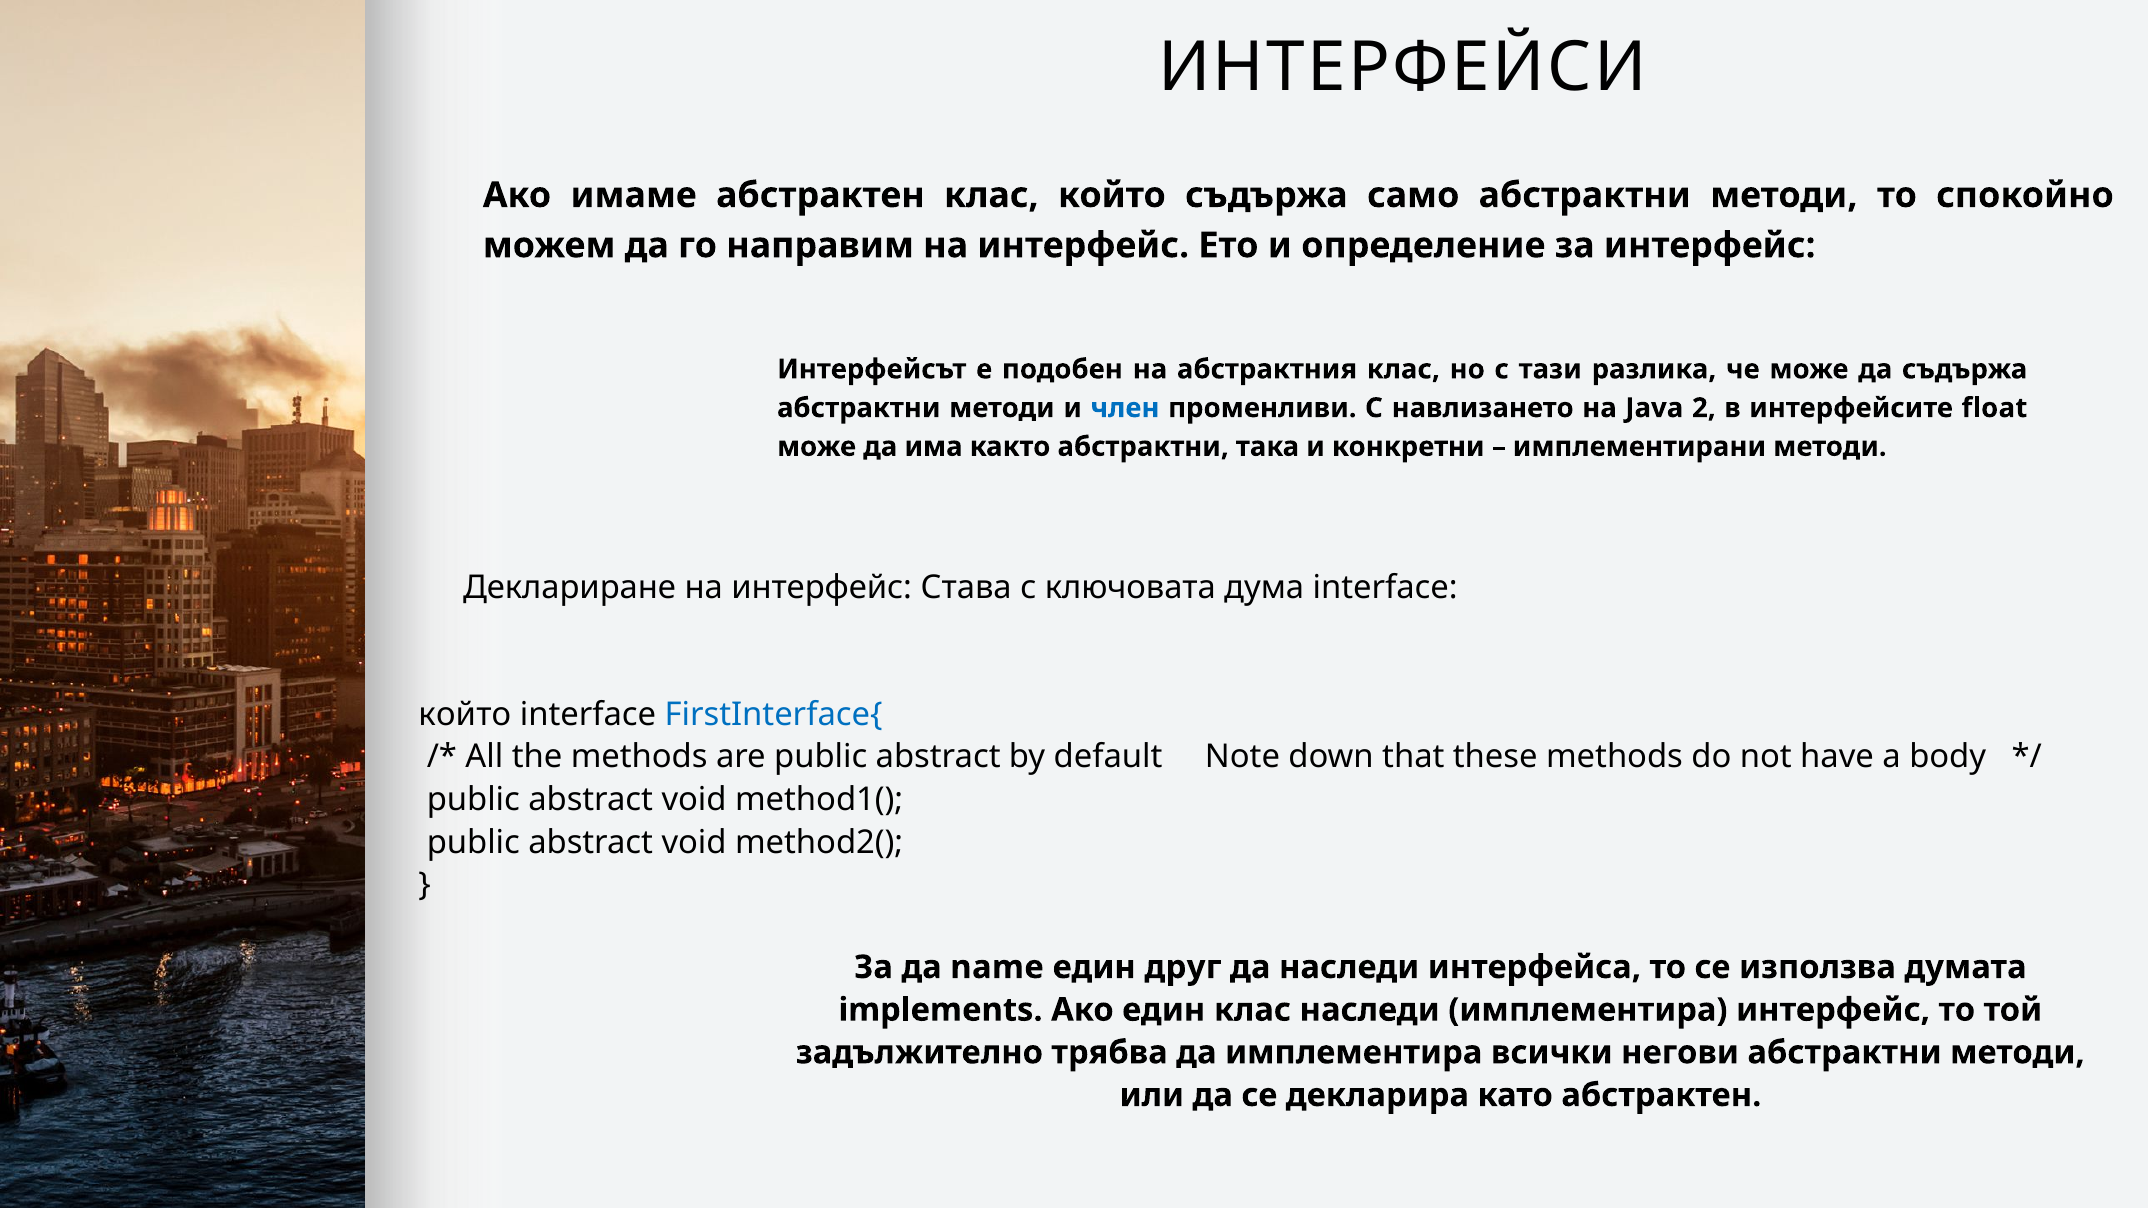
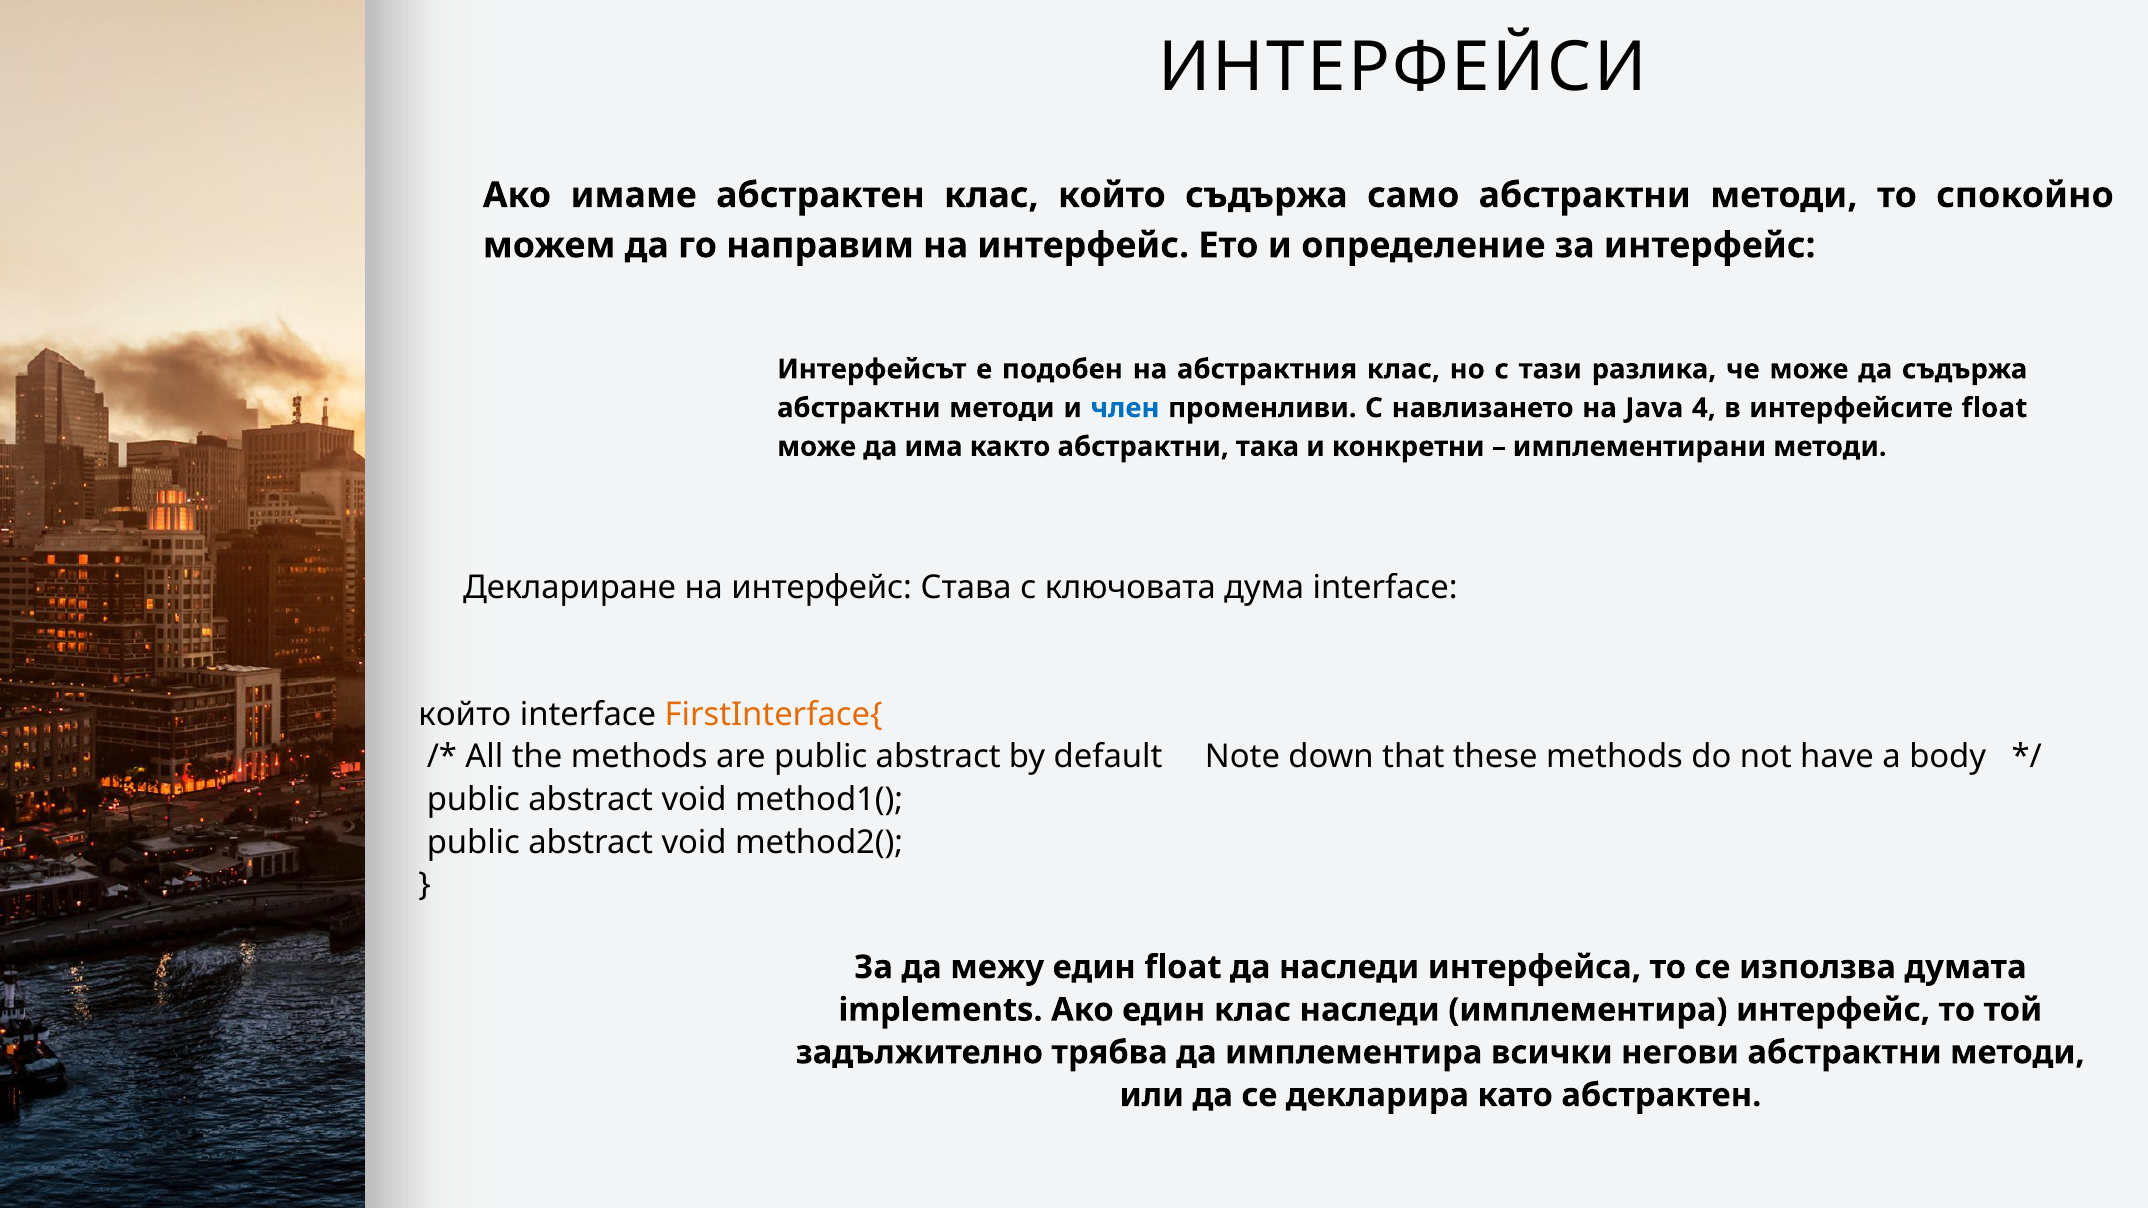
2: 2 -> 4 (1704, 408)
FirstInterface{ colour: blue -> orange (774, 714)
name: name -> межу (997, 967)
един друг: друг -> float (1183, 967)
